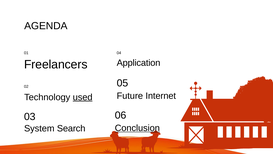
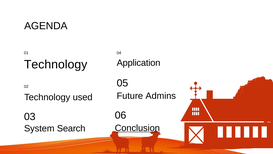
Freelancers: Freelancers -> Technology (56, 64)
Internet: Internet -> Admins (161, 96)
used underline: present -> none (83, 97)
